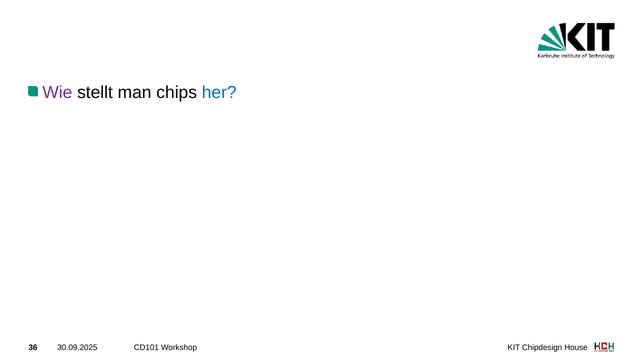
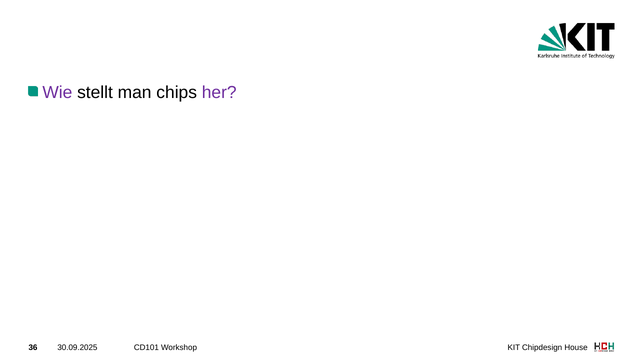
her colour: blue -> purple (219, 93)
